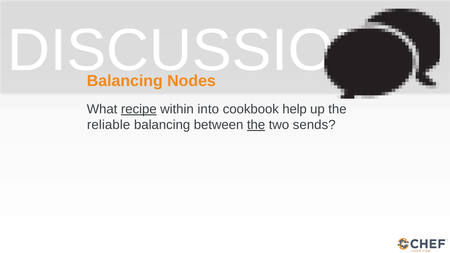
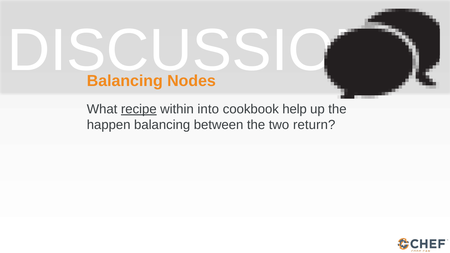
reliable: reliable -> happen (109, 125)
the underline: present -> none (256, 125)
sends: sends -> return (314, 125)
